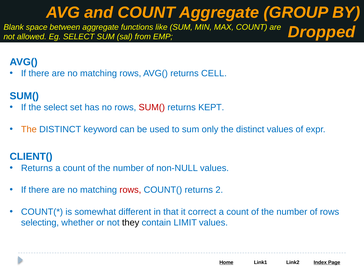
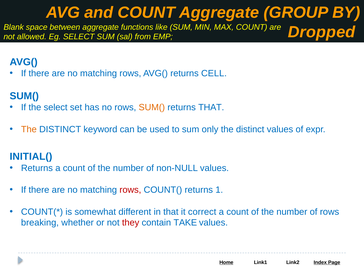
SUM( colour: red -> orange (152, 107)
returns KEPT: KEPT -> THAT (211, 107)
CLIENT(: CLIENT( -> INITIAL( (31, 157)
2: 2 -> 1 (219, 190)
selecting: selecting -> breaking (40, 223)
they colour: black -> red (131, 223)
LIMIT: LIMIT -> TAKE (185, 223)
